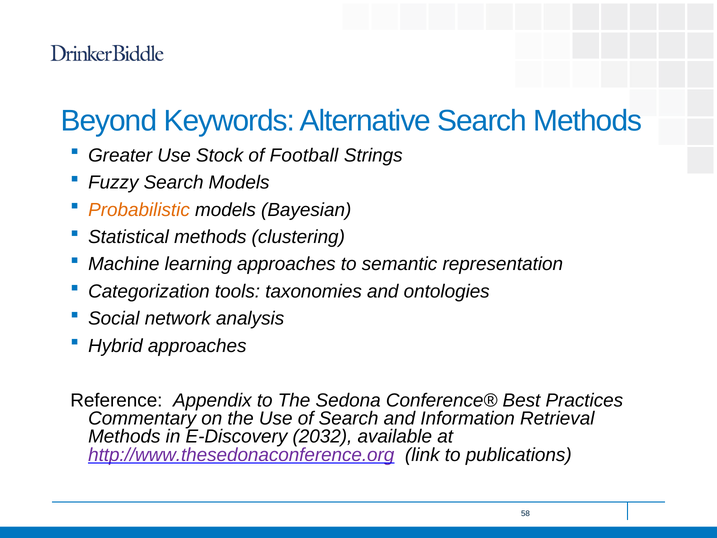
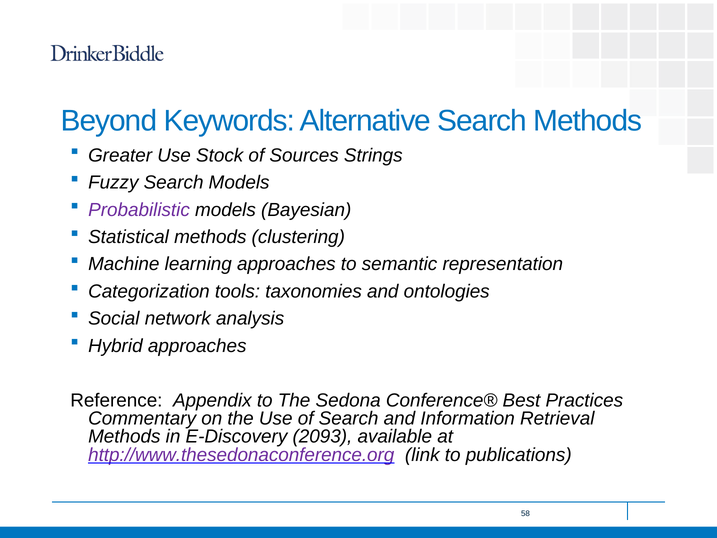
Football: Football -> Sources (304, 155)
Probabilistic colour: orange -> purple (139, 210)
2032: 2032 -> 2093 (322, 436)
